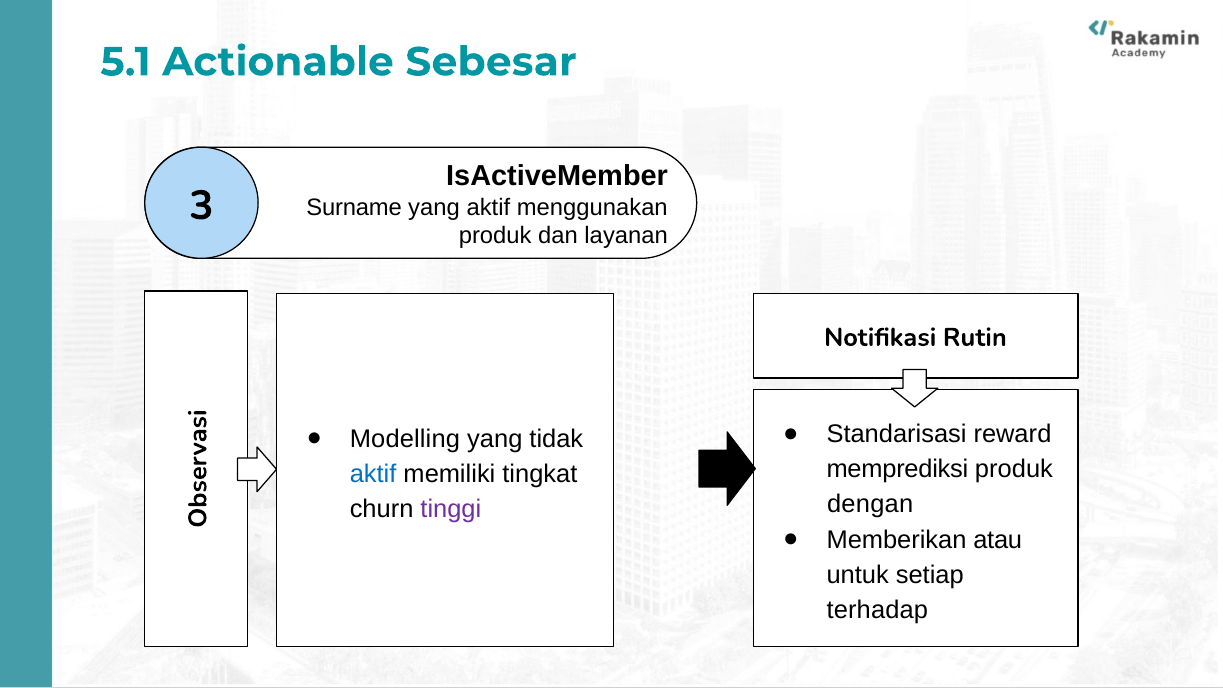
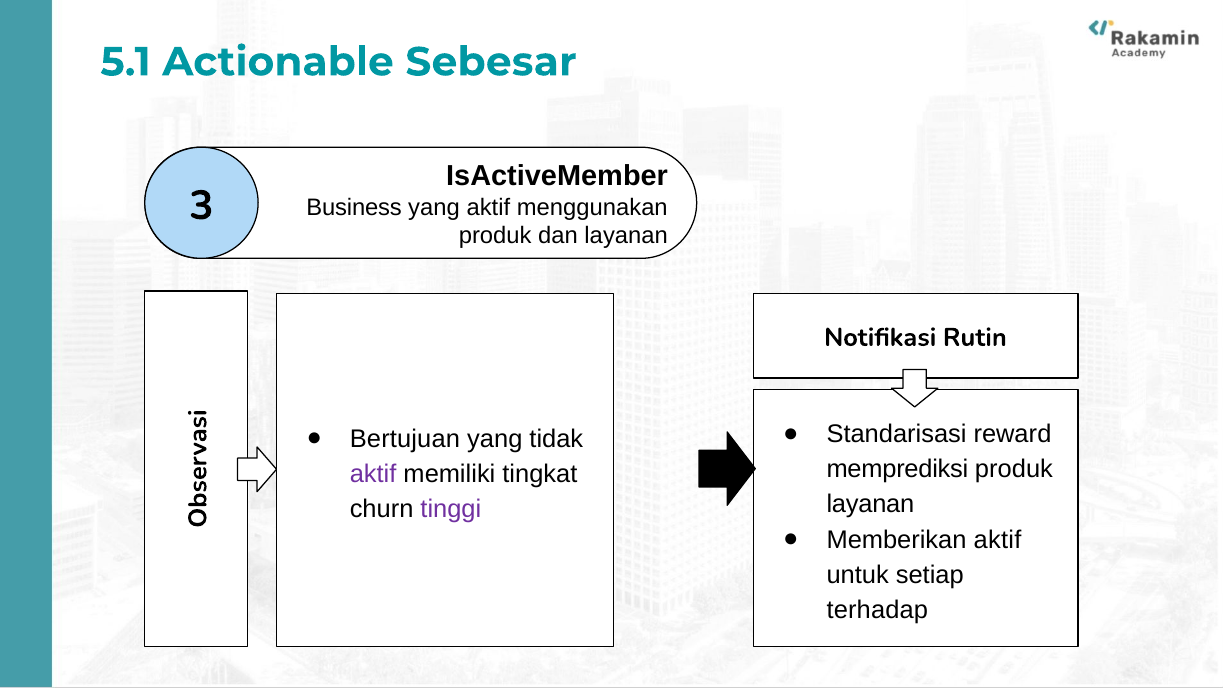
Surname: Surname -> Business (354, 207)
Modelling: Modelling -> Bertujuan (405, 439)
aktif colour: blue -> purple (373, 474)
dengan: dengan -> layanan (870, 505)
Memberikan atau: atau -> aktif (997, 540)
